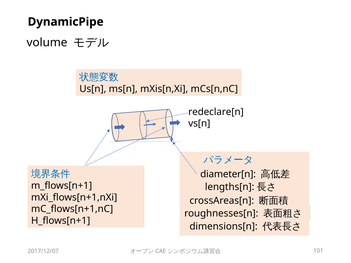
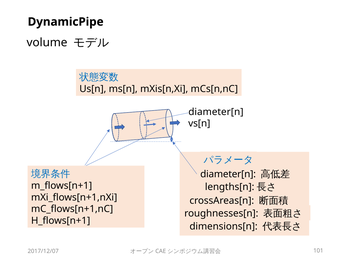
redeclare[n: redeclare[n -> diameter[n (216, 112)
